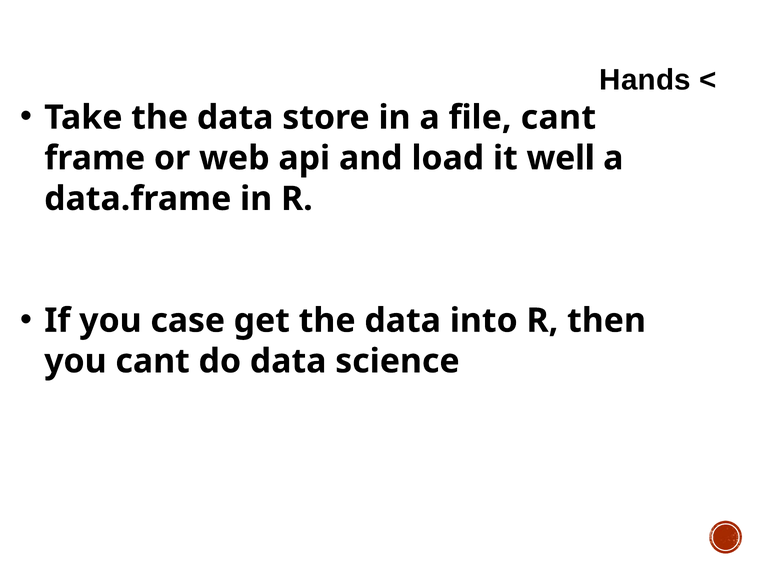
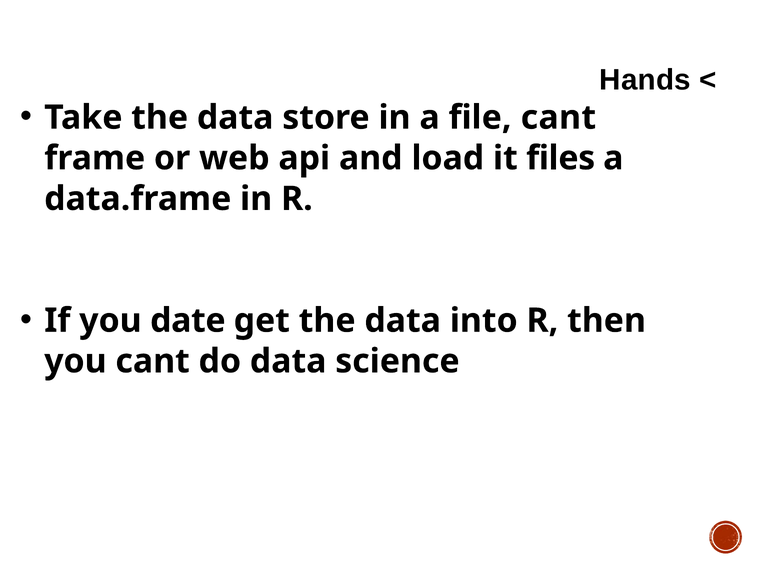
well: well -> files (561, 158)
case: case -> date (188, 320)
